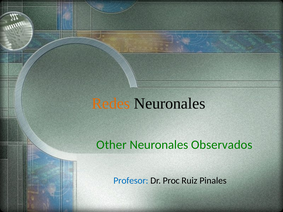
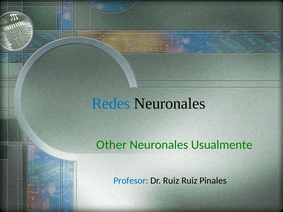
Redes colour: orange -> blue (111, 104)
Observados: Observados -> Usualmente (222, 145)
Dr Proc: Proc -> Ruiz (171, 181)
